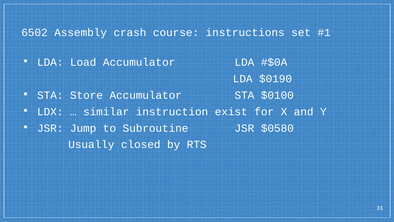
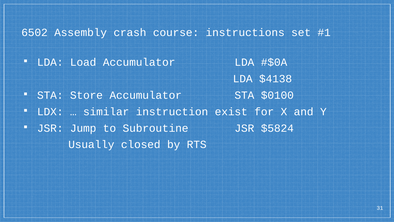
$0190: $0190 -> $4138 (276, 79)
$0580: $0580 -> $5824 (277, 128)
